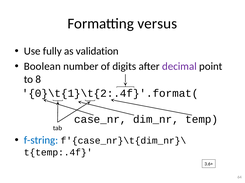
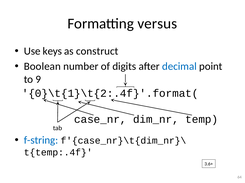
fully: fully -> keys (52, 51)
validation: validation -> construct (97, 51)
decimal colour: purple -> blue (179, 67)
8: 8 -> 9 (38, 80)
